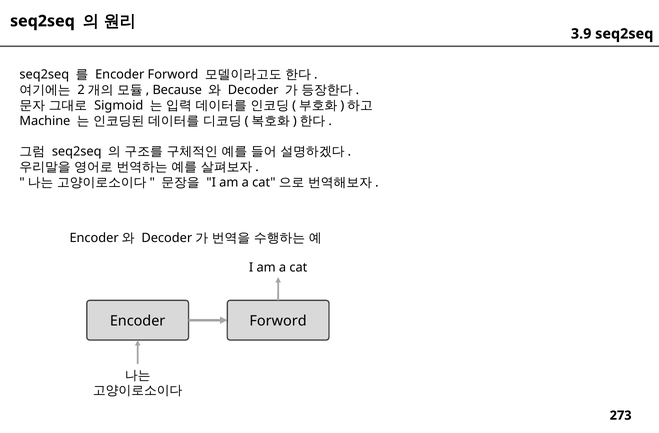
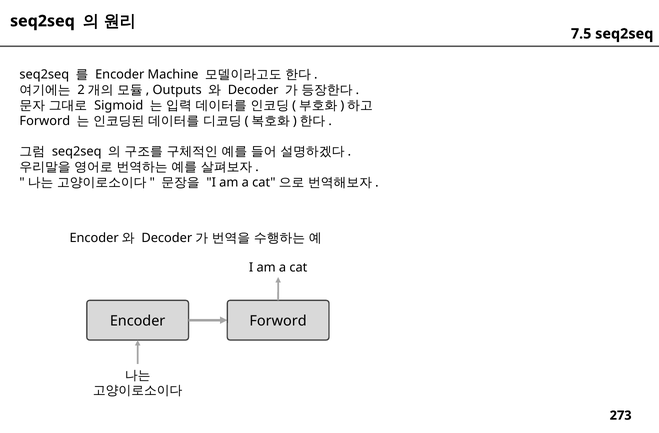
3.9: 3.9 -> 7.5 (581, 34)
Forword: Forword -> Machine (173, 75)
Because: Because -> Outputs (177, 90)
Machine: Machine -> Forword (45, 121)
